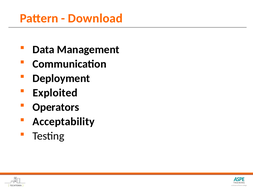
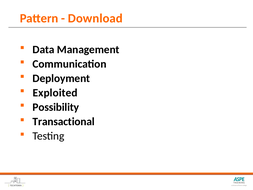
Operators: Operators -> Possibility (56, 107)
Acceptability: Acceptability -> Transactional (64, 121)
